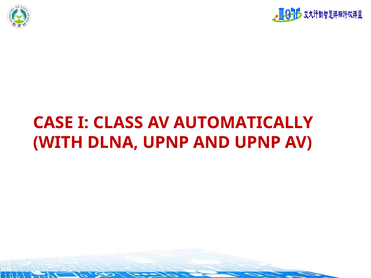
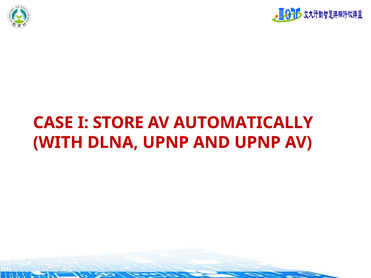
CLASS: CLASS -> STORE (118, 123)
